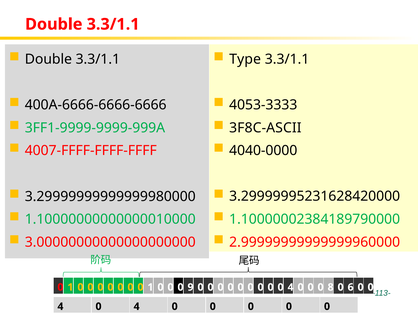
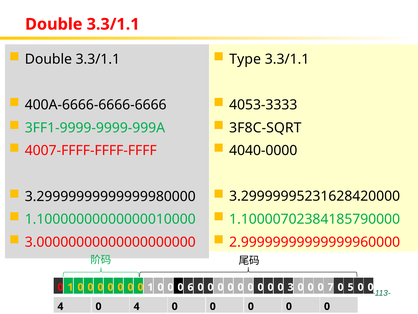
3F8C-ASCII: 3F8C-ASCII -> 3F8C-SQRT (265, 128)
1.10000002384189790000: 1.10000002384189790000 -> 1.10000702384185790000 (315, 219)
9: 9 -> 6 (191, 287)
0 0 4: 4 -> 3 (291, 287)
8: 8 -> 7 (331, 287)
6: 6 -> 5 (351, 287)
